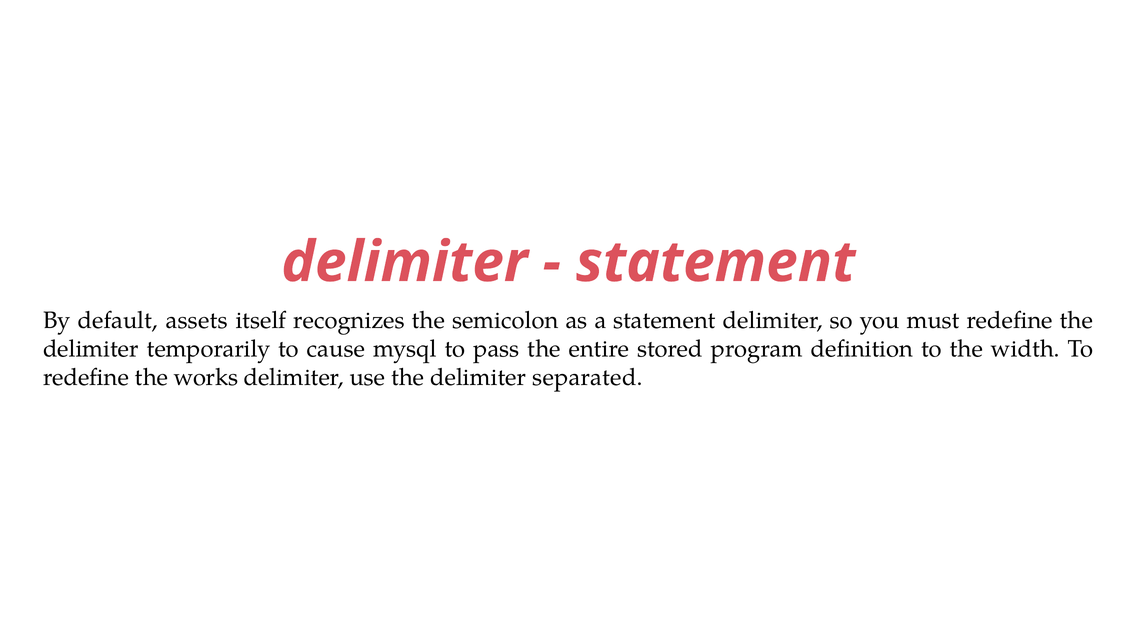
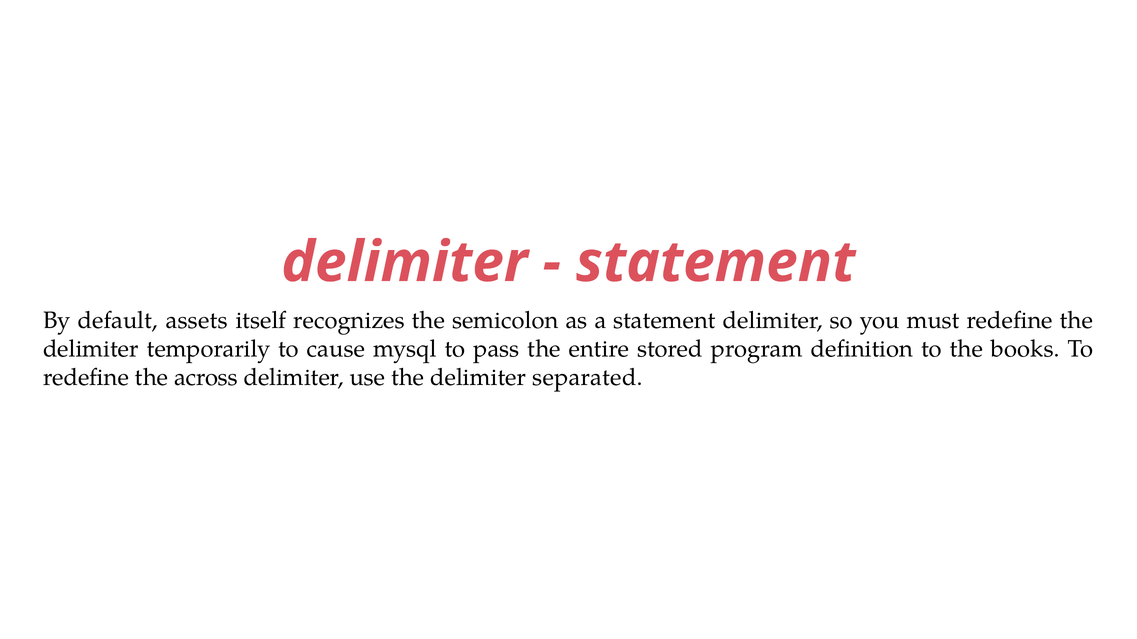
width: width -> books (1025, 349)
works: works -> across (206, 378)
